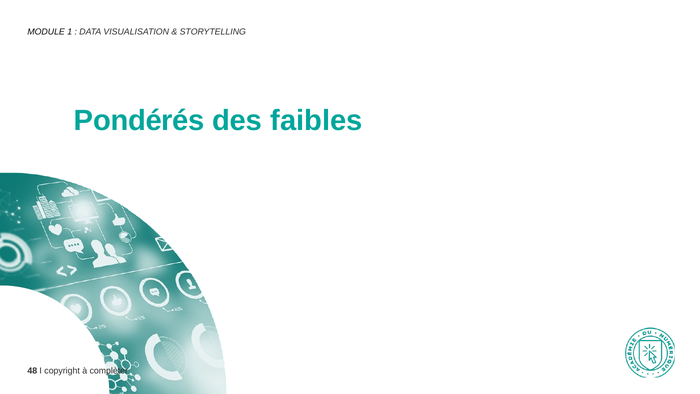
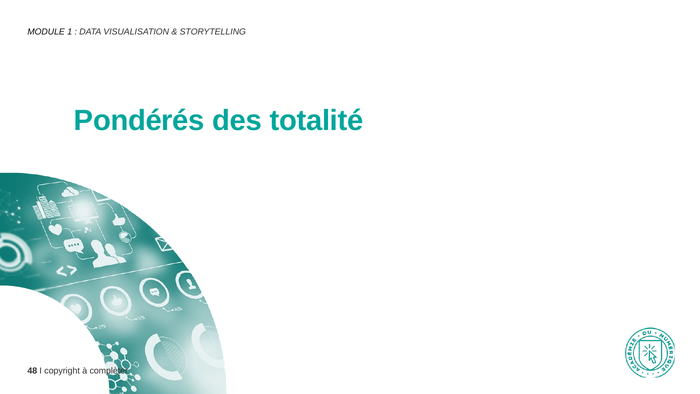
faibles: faibles -> totalité (317, 120)
